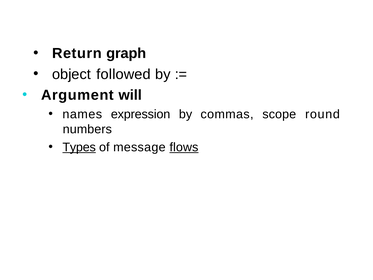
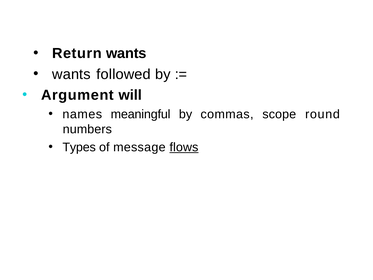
Return graph: graph -> wants (126, 53)
object: object -> wants (71, 74)
expression: expression -> meaningful (141, 114)
Types underline: present -> none (79, 147)
